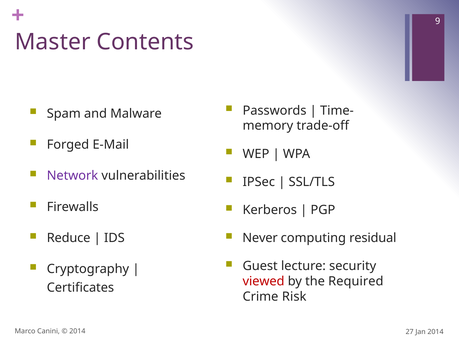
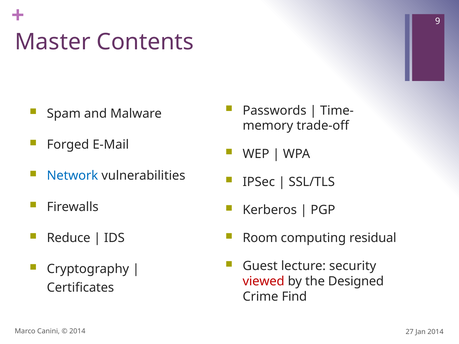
Network colour: purple -> blue (72, 176)
Never: Never -> Room (260, 238)
Required: Required -> Designed (356, 282)
Risk: Risk -> Find (294, 297)
